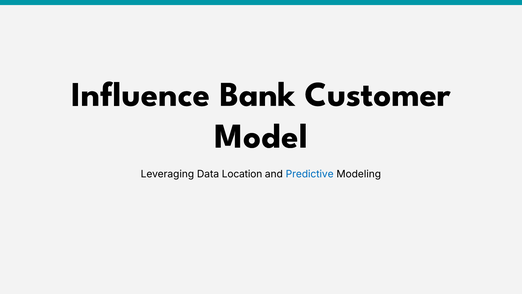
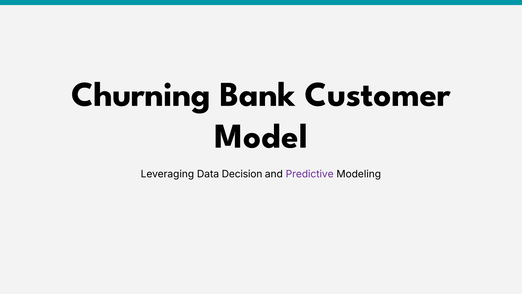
Influence: Influence -> Churning (141, 94)
Location: Location -> Decision (242, 174)
Predictive colour: blue -> purple (310, 174)
